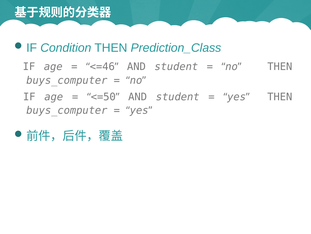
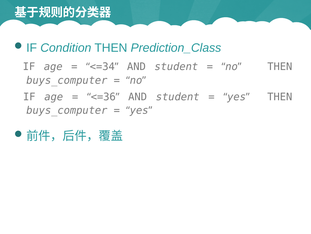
<=46: <=46 -> <=34 (102, 67)
<=50: <=50 -> <=36 (103, 97)
